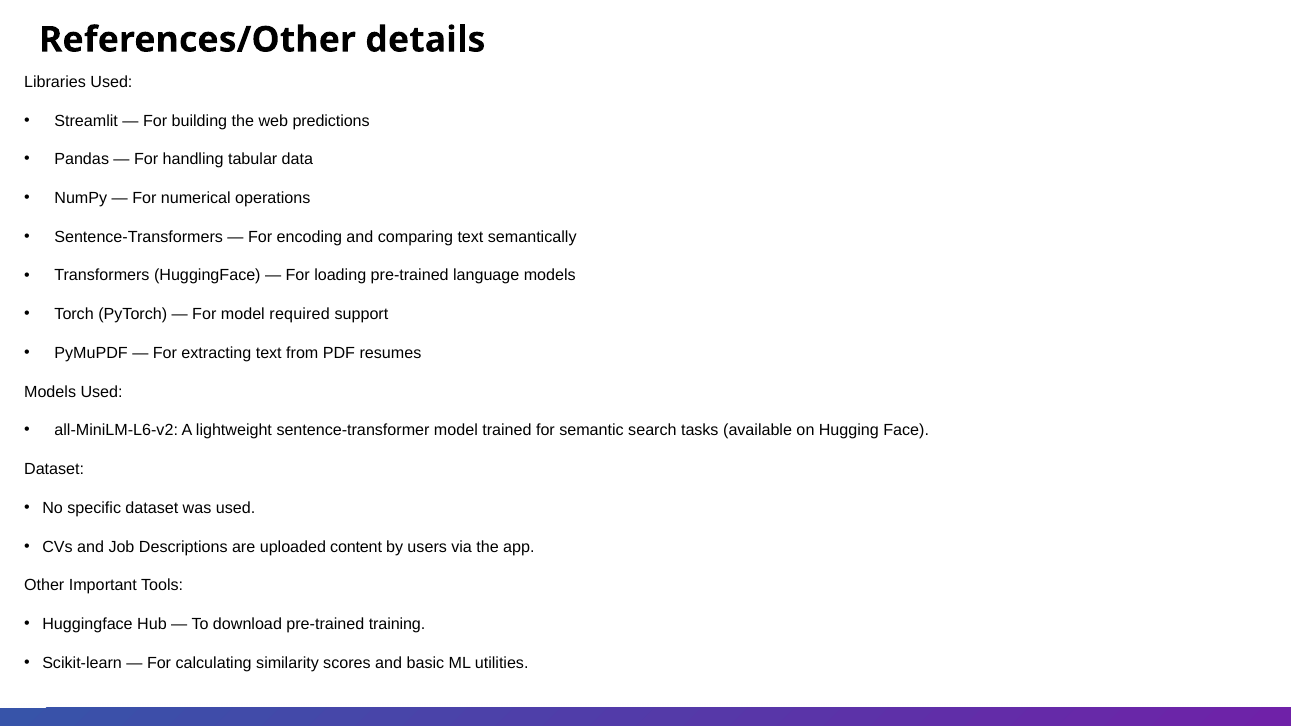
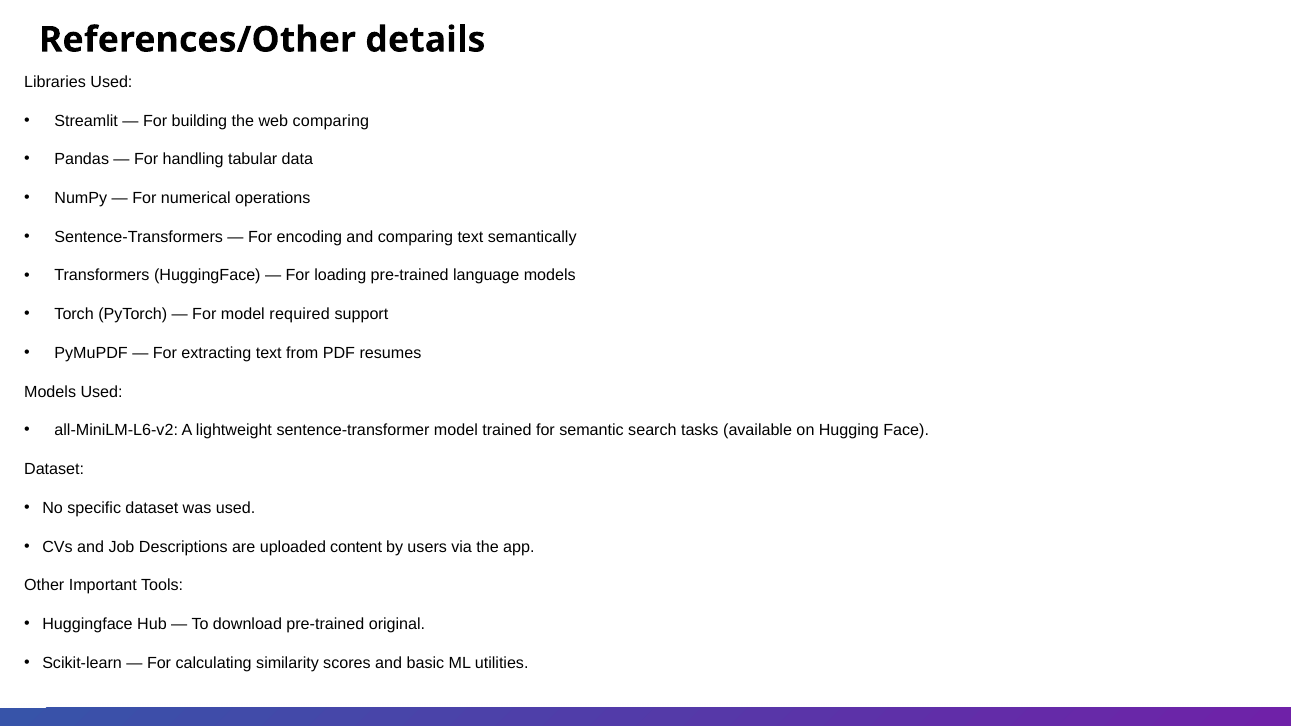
web predictions: predictions -> comparing (331, 121)
training: training -> original (397, 624)
